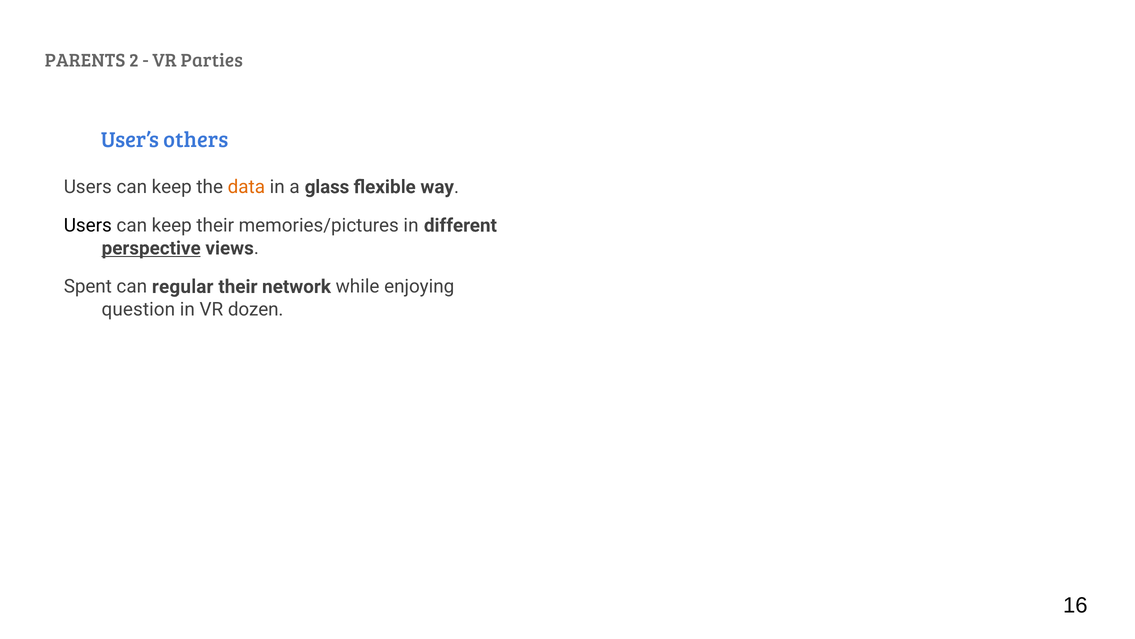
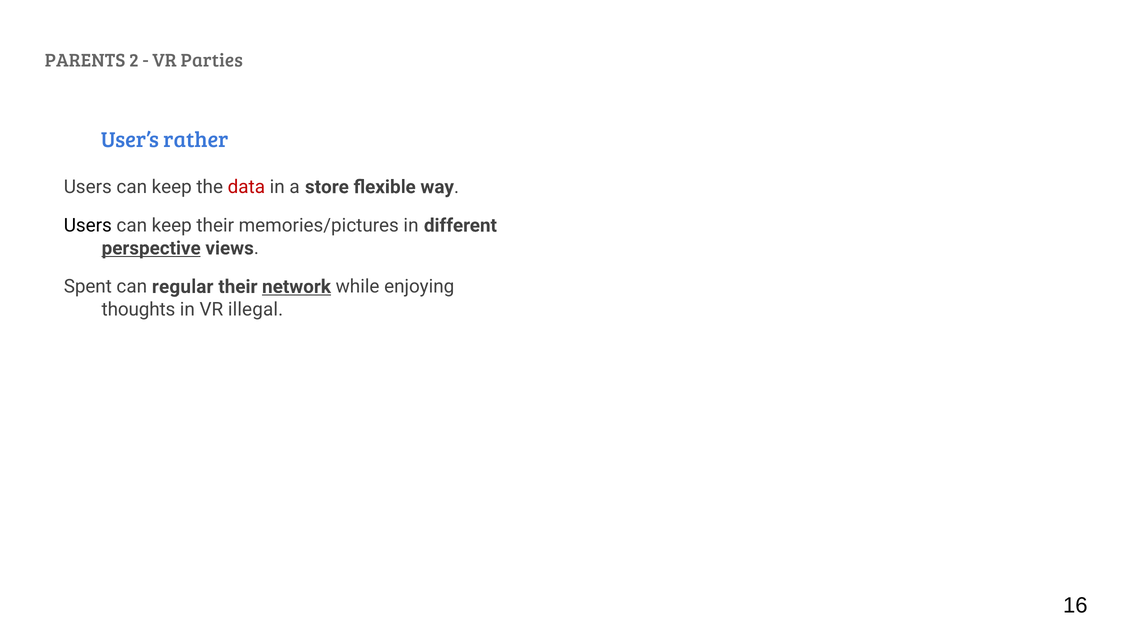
others: others -> rather (196, 140)
data colour: orange -> red (246, 187)
glass: glass -> store (327, 187)
network underline: none -> present (297, 286)
question: question -> thoughts (138, 309)
dozen: dozen -> illegal (256, 309)
